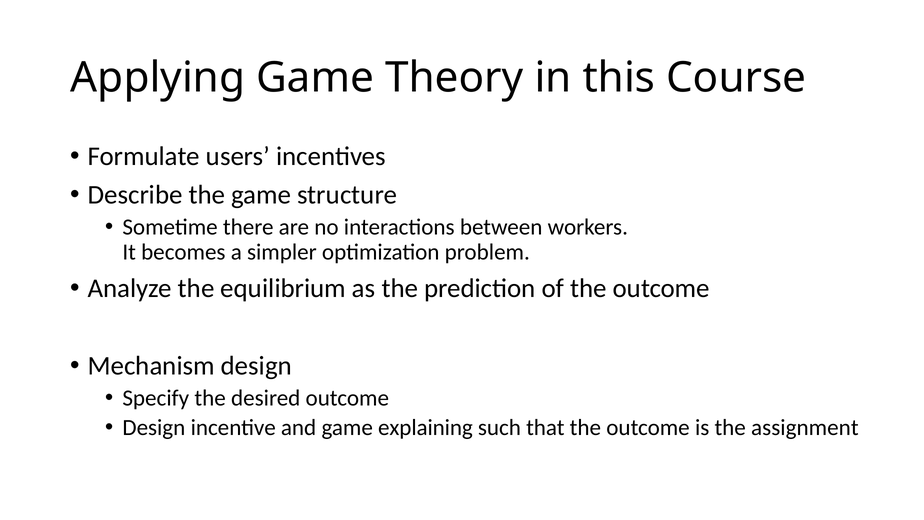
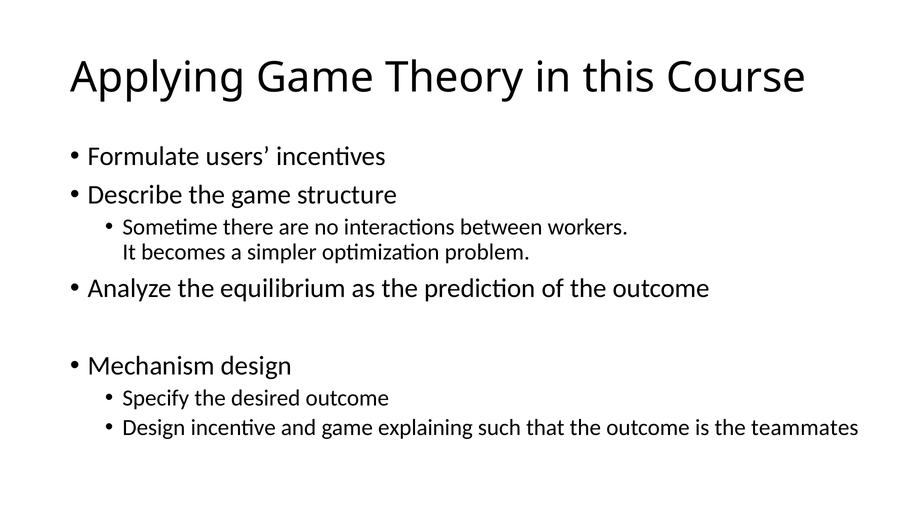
assignment: assignment -> teammates (805, 427)
